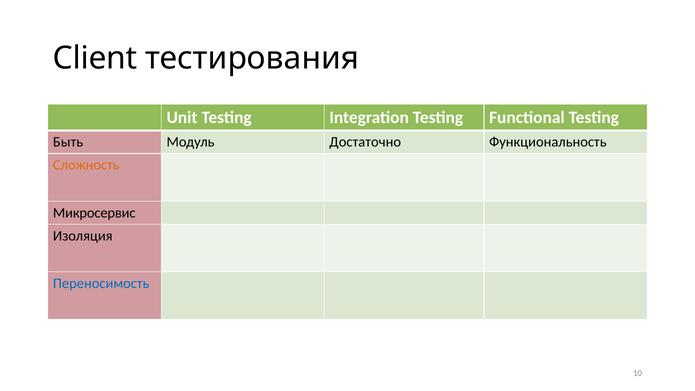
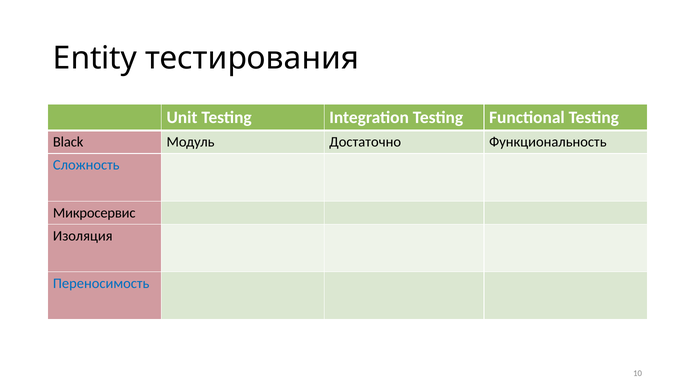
Client: Client -> Entity (95, 58)
Быть: Быть -> Black (68, 142)
Сложность colour: orange -> blue (86, 165)
